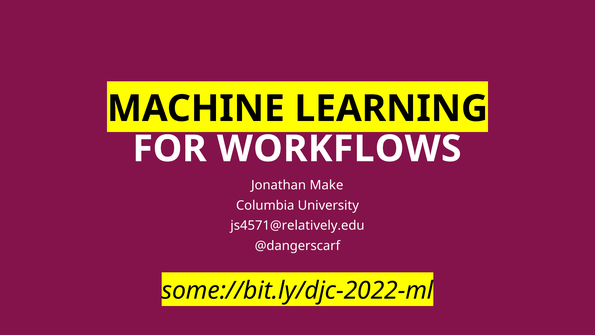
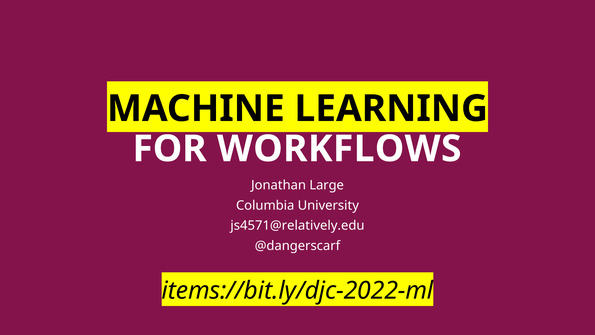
Make: Make -> Large (327, 185)
some://bit.ly/djc-2022-ml: some://bit.ly/djc-2022-ml -> items://bit.ly/djc-2022-ml (297, 290)
